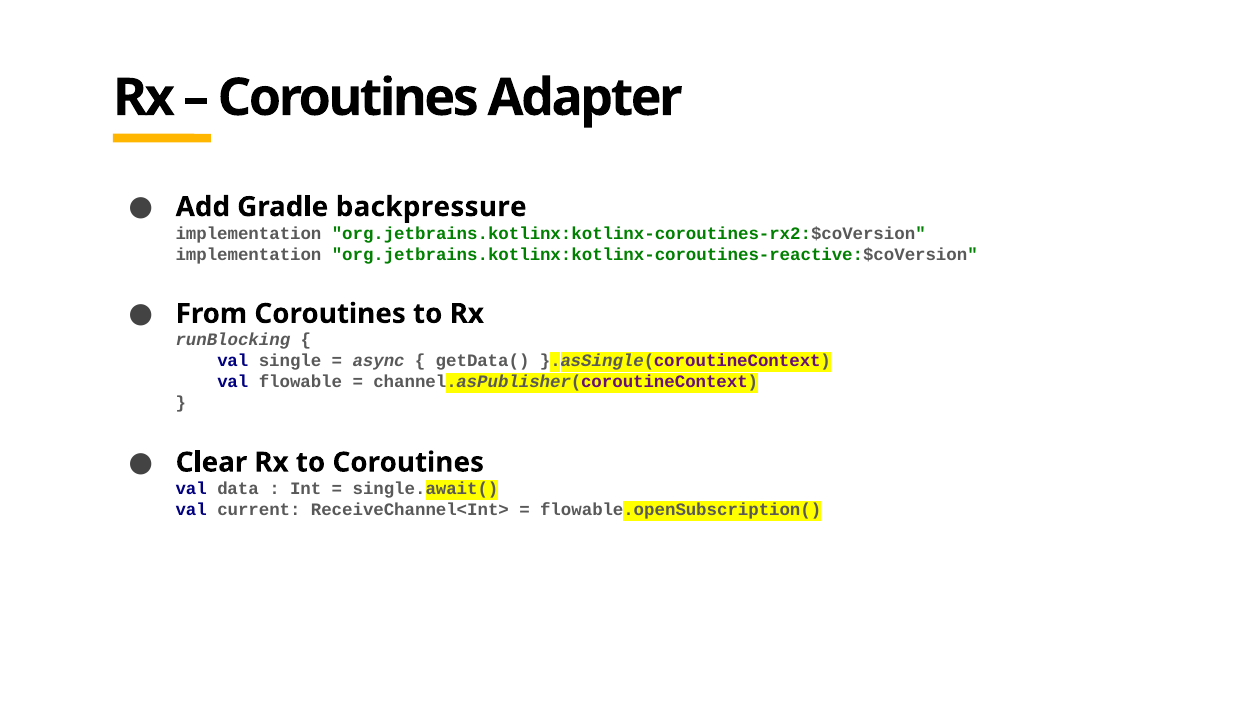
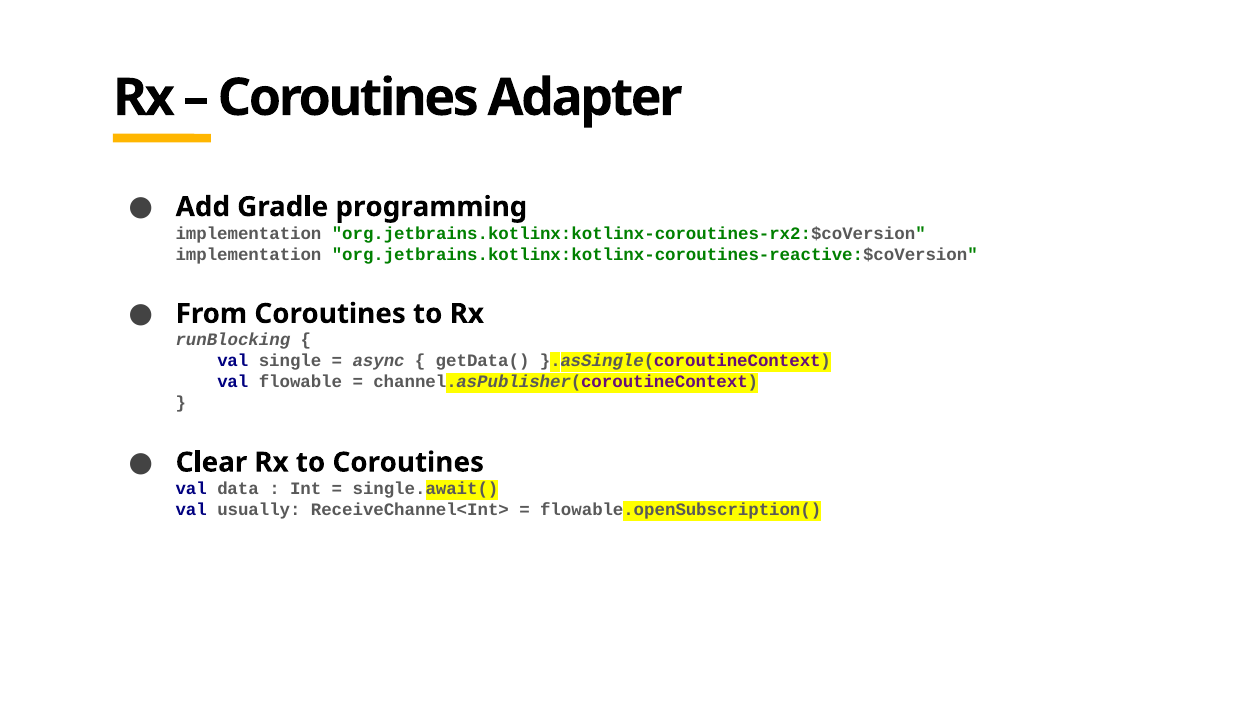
backpressure: backpressure -> programming (431, 207)
current: current -> usually (259, 510)
